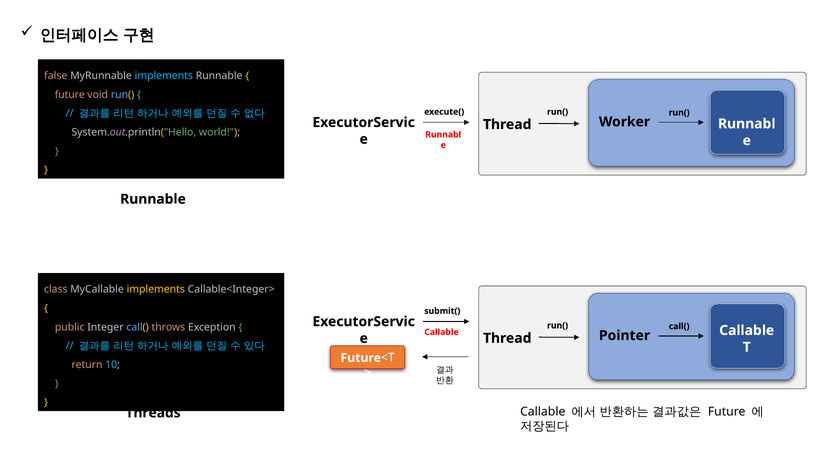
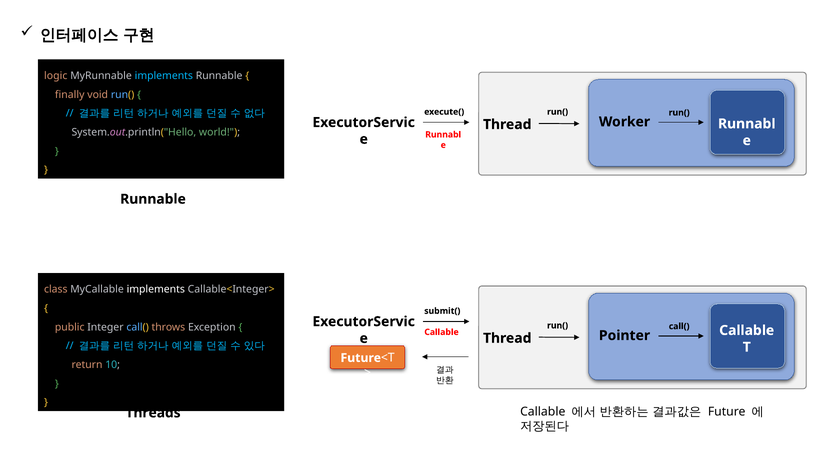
false: false -> logic (56, 76)
future: future -> finally (70, 95)
implements colour: yellow -> white (156, 289)
